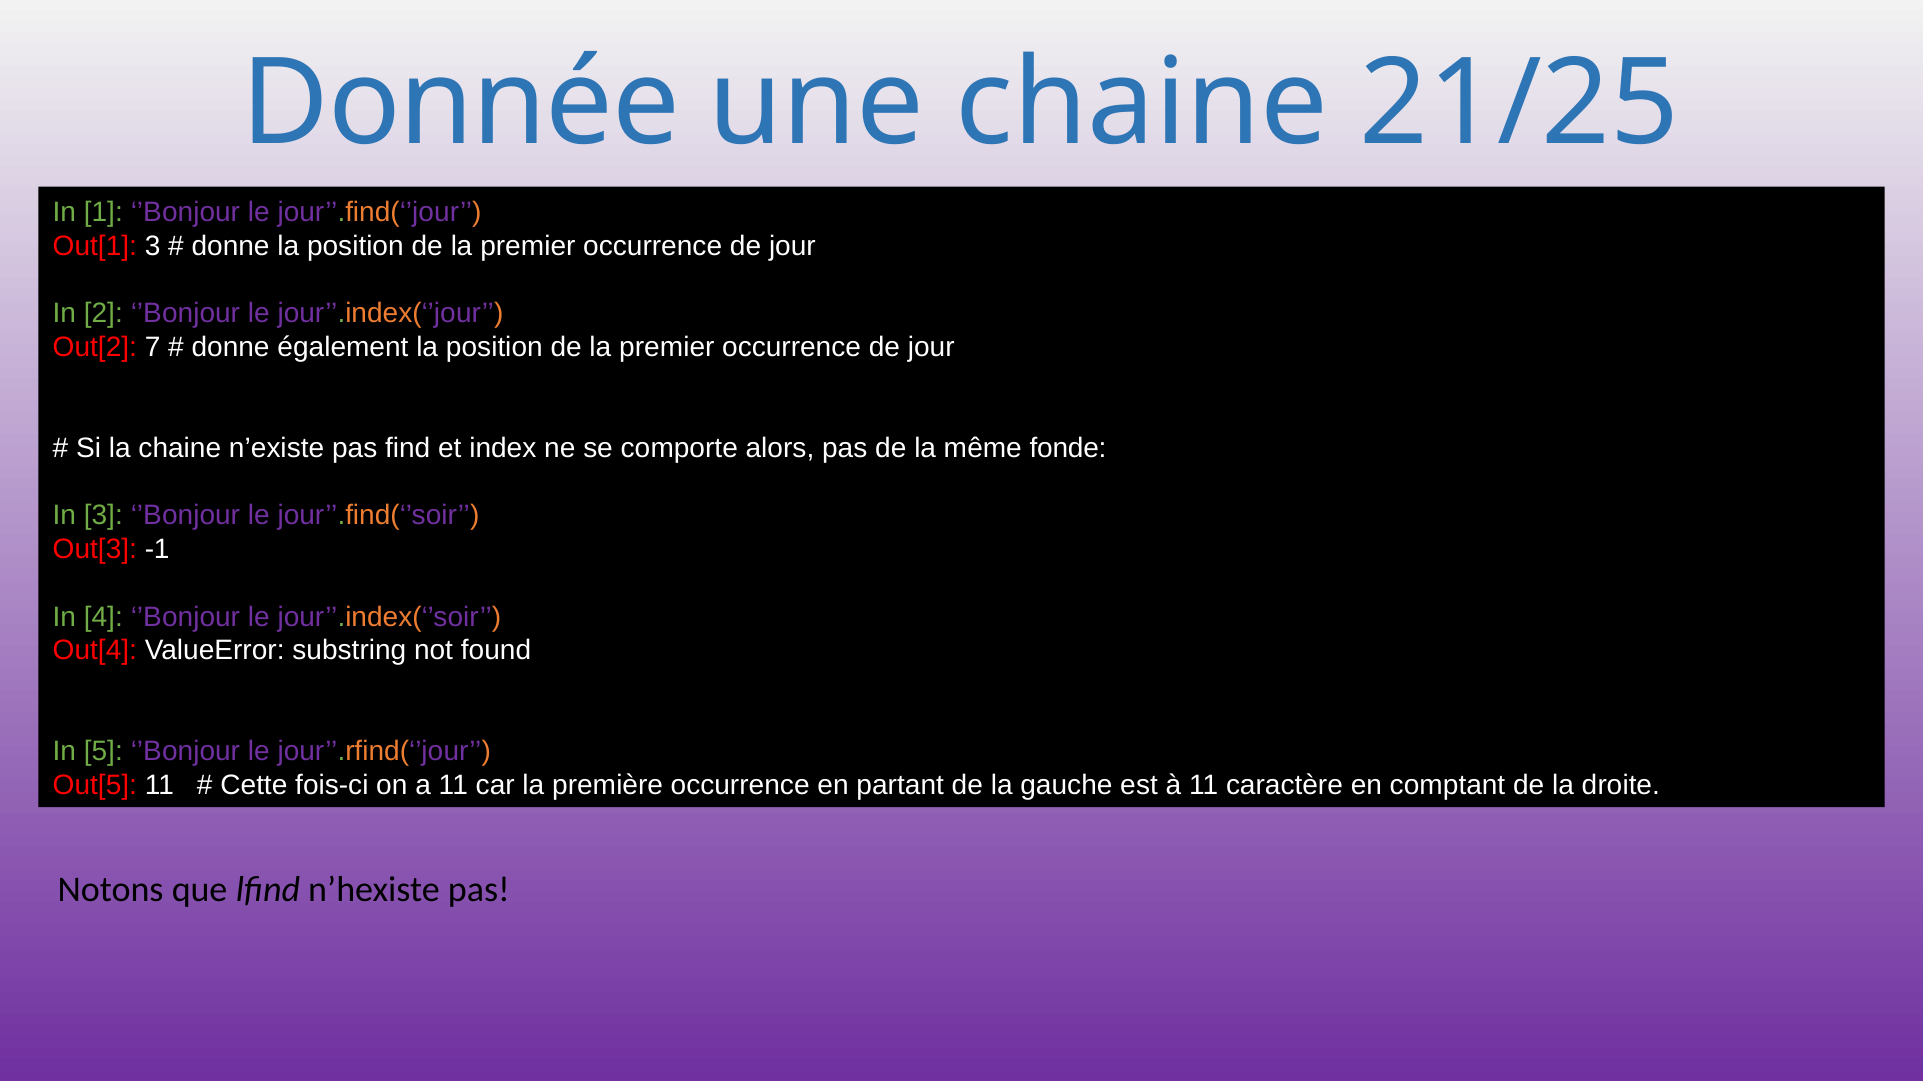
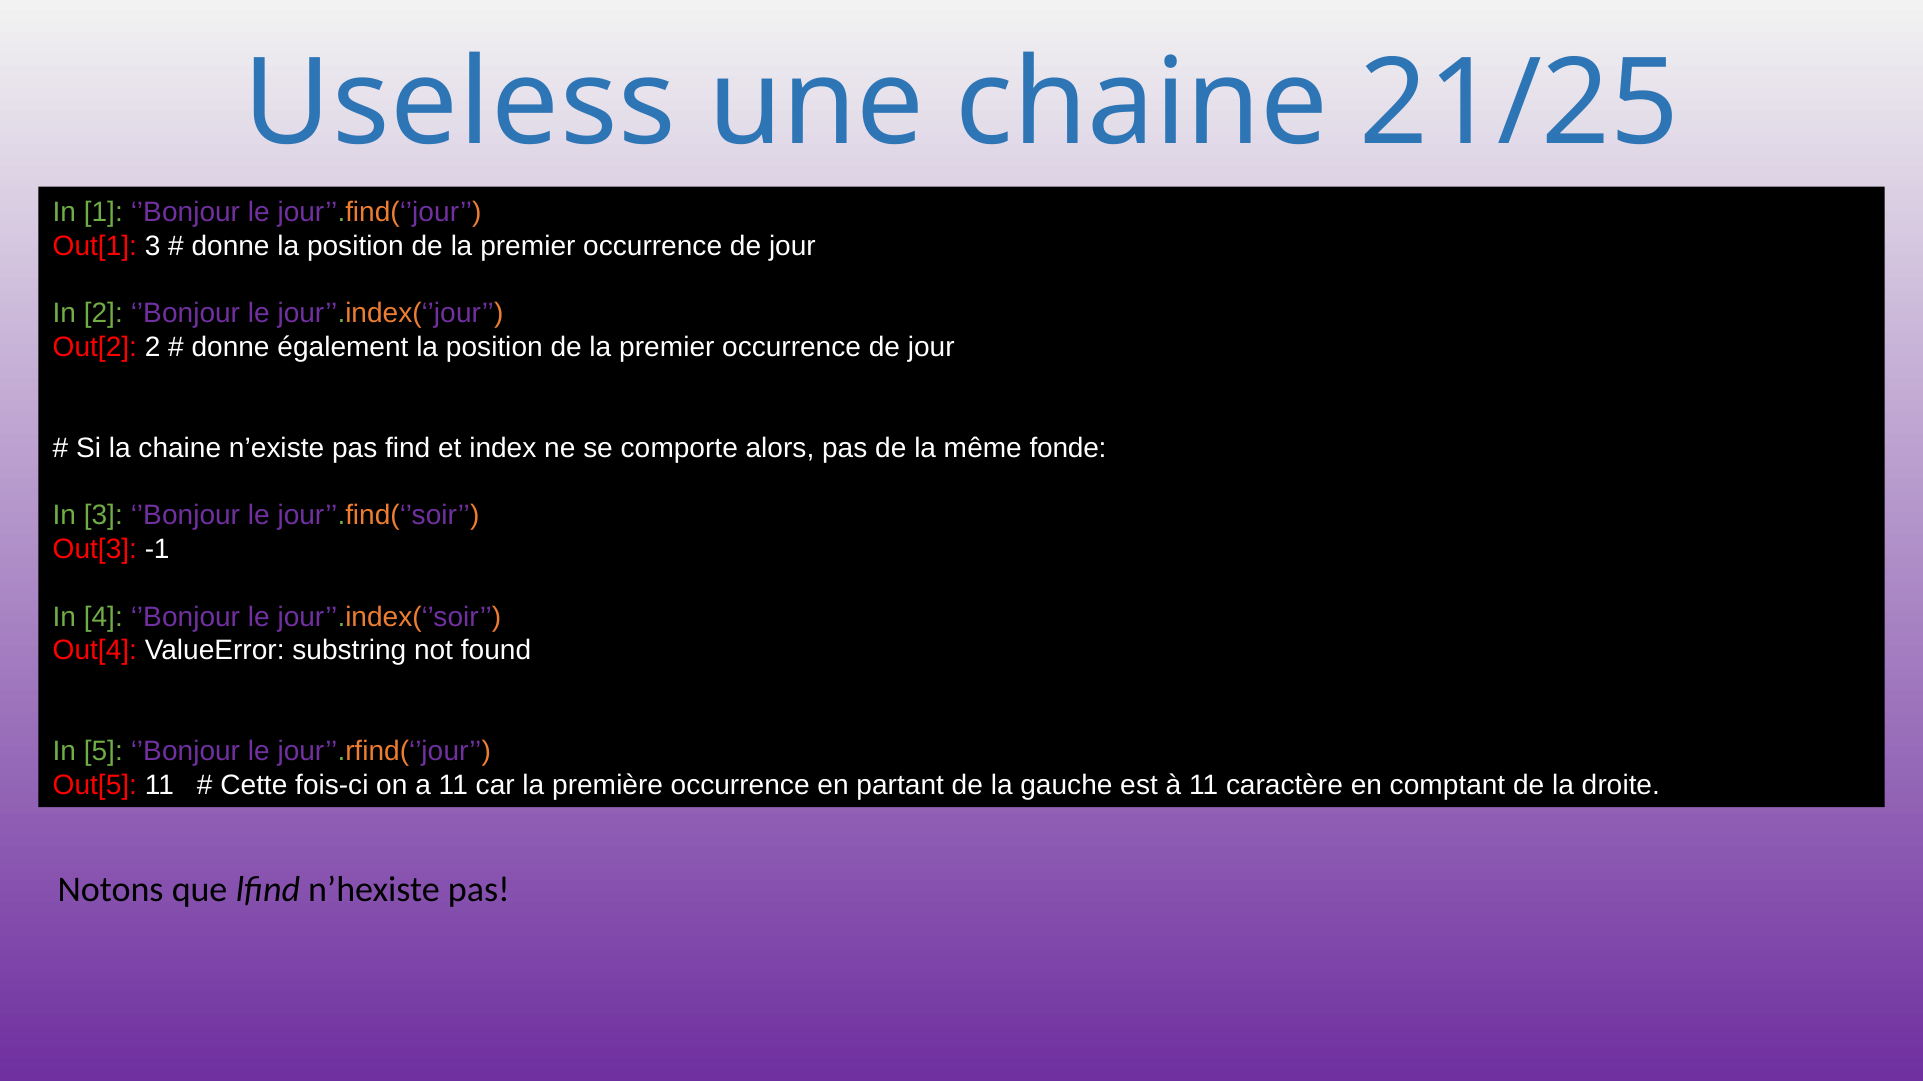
Donnée: Donnée -> Useless (460, 104)
Out[2 7: 7 -> 2 (153, 347)
